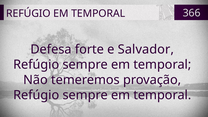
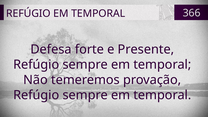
Salvador: Salvador -> Presente (146, 49)
